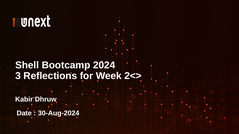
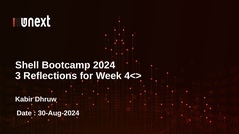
2<>: 2<> -> 4<> (133, 76)
